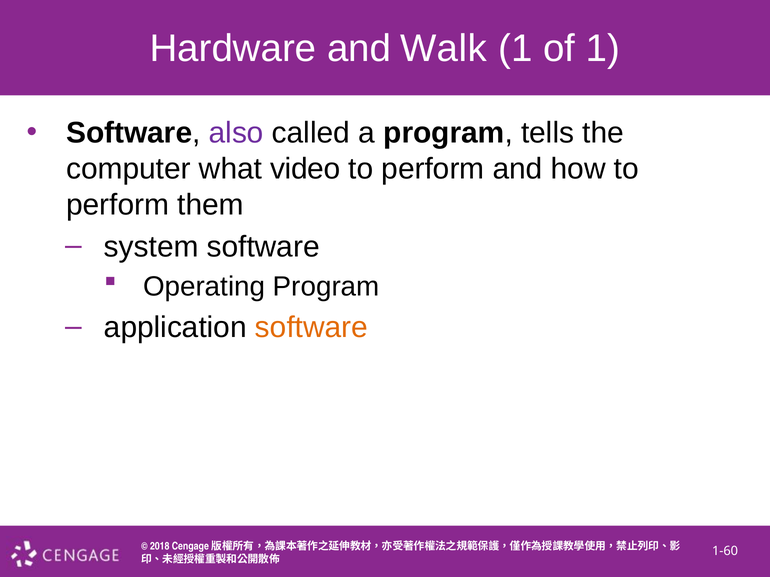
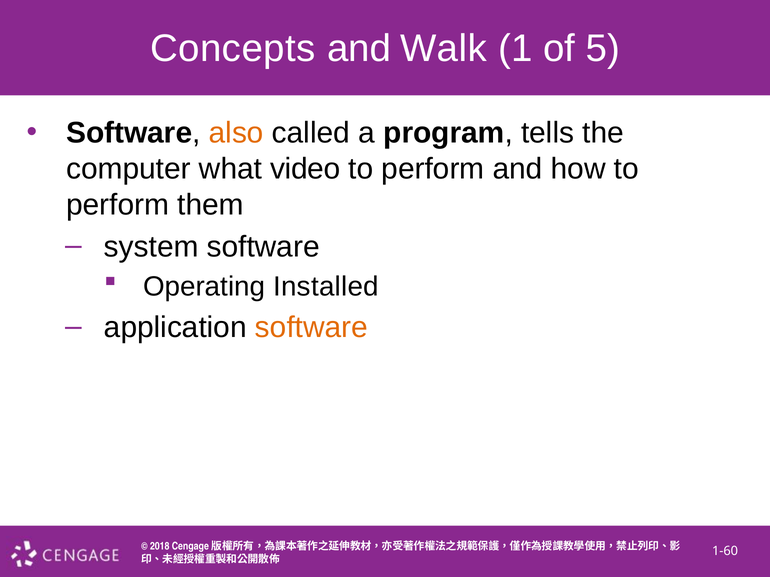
Hardware: Hardware -> Concepts (233, 49)
of 1: 1 -> 5 (603, 49)
also colour: purple -> orange (236, 133)
Operating Program: Program -> Installed (326, 287)
